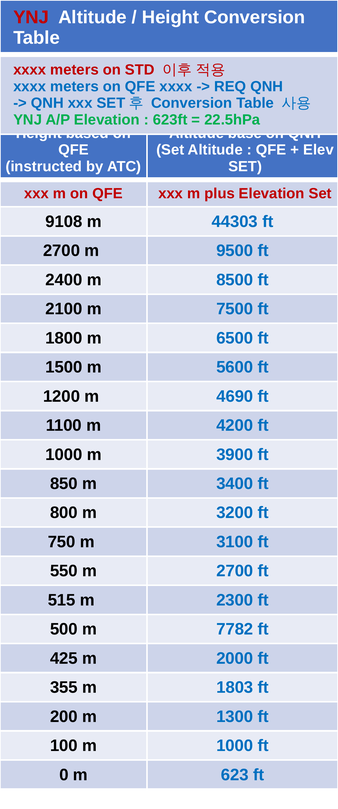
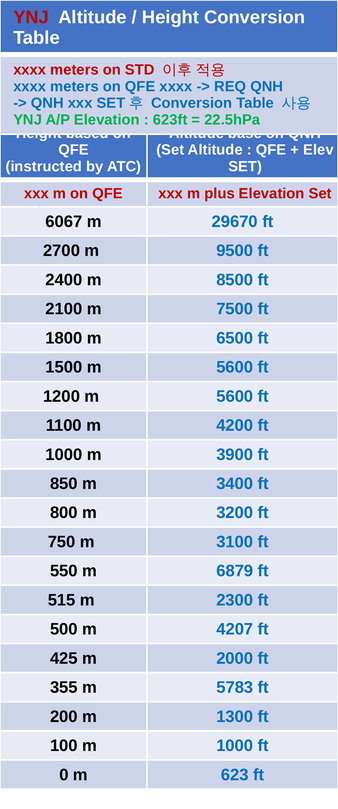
9108: 9108 -> 6067 (64, 222)
44303: 44303 -> 29670 (235, 222)
1200 m 4690: 4690 -> 5600 (235, 396)
m 2700: 2700 -> 6879 (235, 571)
7782: 7782 -> 4207 (235, 629)
1803: 1803 -> 5783 (235, 687)
